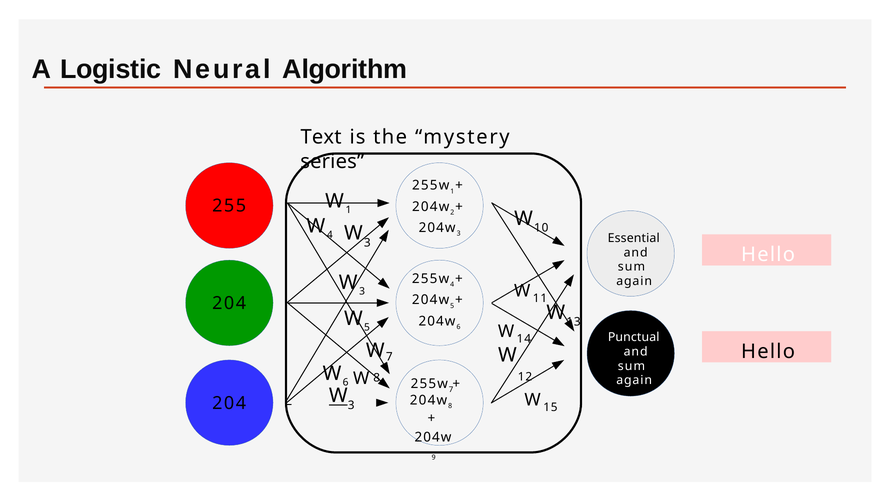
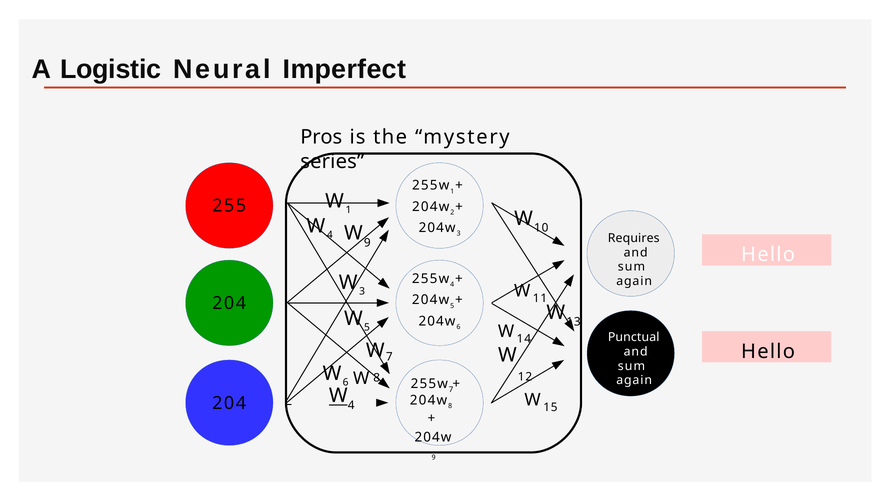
Algorithm: Algorithm -> Imperfect (344, 69)
Text: Text -> Pros (321, 137)
3: 3 -> 9 (367, 243)
Essential: Essential -> Requires (634, 238)
3: 3 -> 4 (351, 405)
